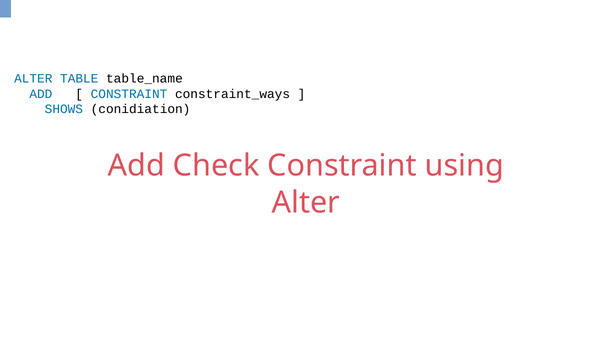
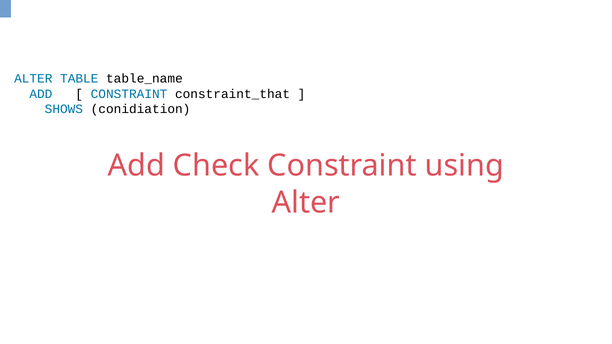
constraint_ways: constraint_ways -> constraint_that (233, 94)
